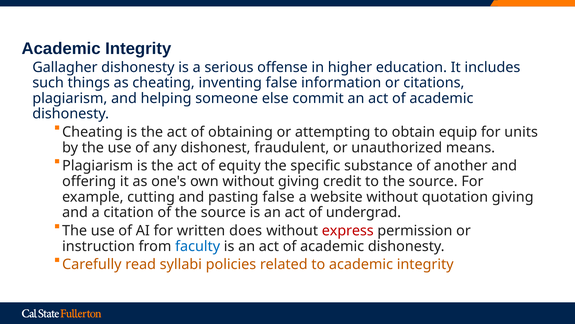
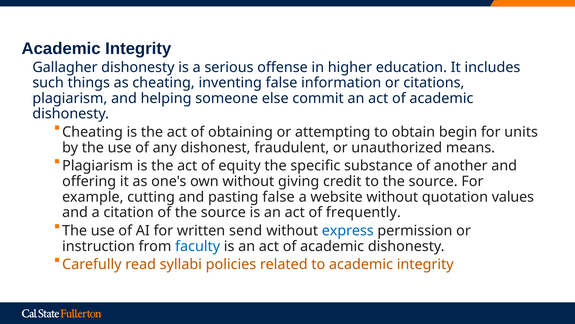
equip: equip -> begin (458, 132)
quotation giving: giving -> values (513, 197)
undergrad: undergrad -> frequently (363, 212)
does: does -> send (246, 230)
express colour: red -> blue (348, 230)
